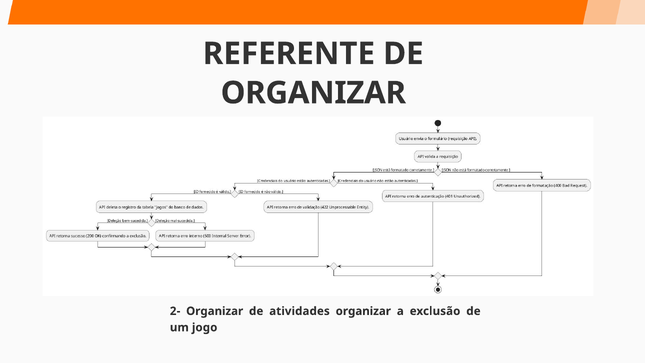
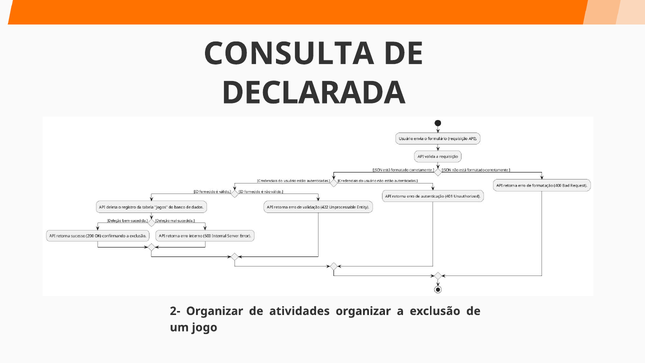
REFERENTE: REFERENTE -> CONSULTA (289, 54)
ORGANIZAR: ORGANIZAR -> DECLARADA (313, 93)
